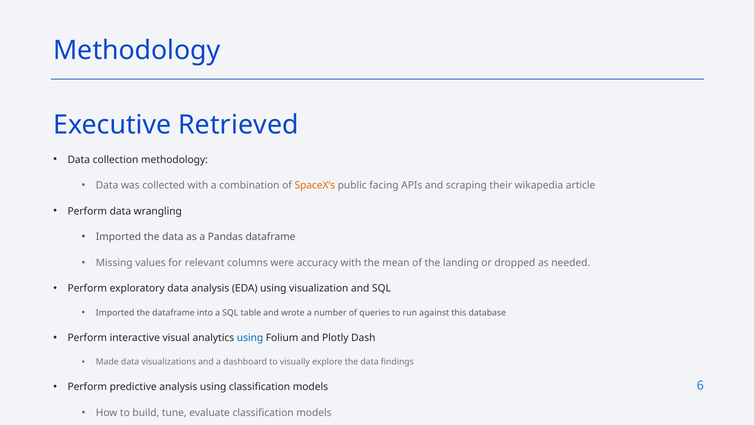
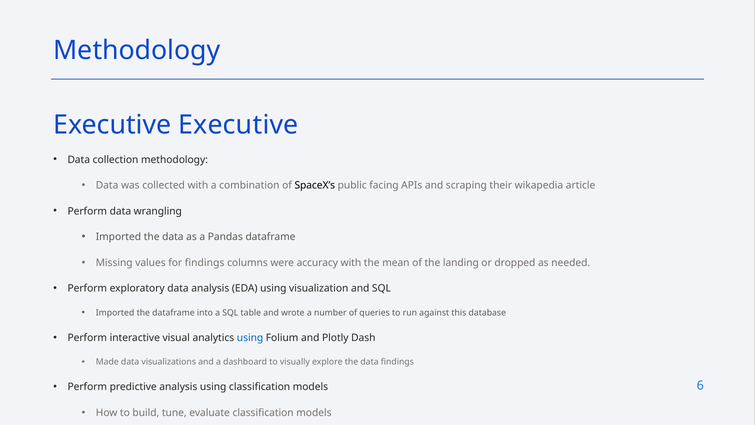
Executive Retrieved: Retrieved -> Executive (238, 125)
SpaceX’s colour: orange -> black (315, 185)
for relevant: relevant -> findings (205, 263)
